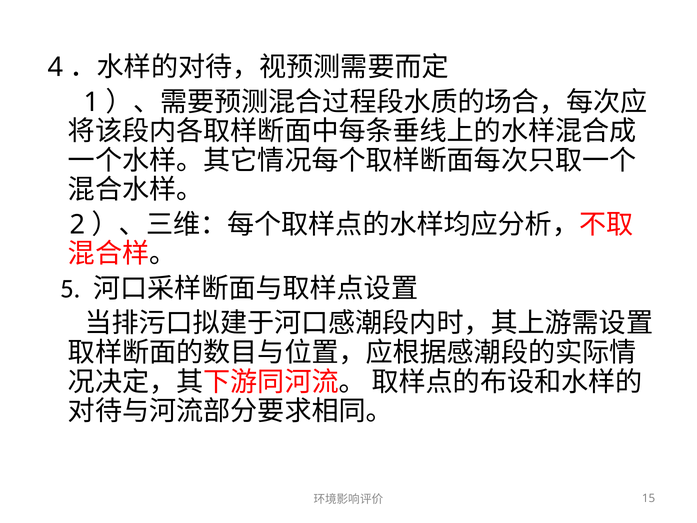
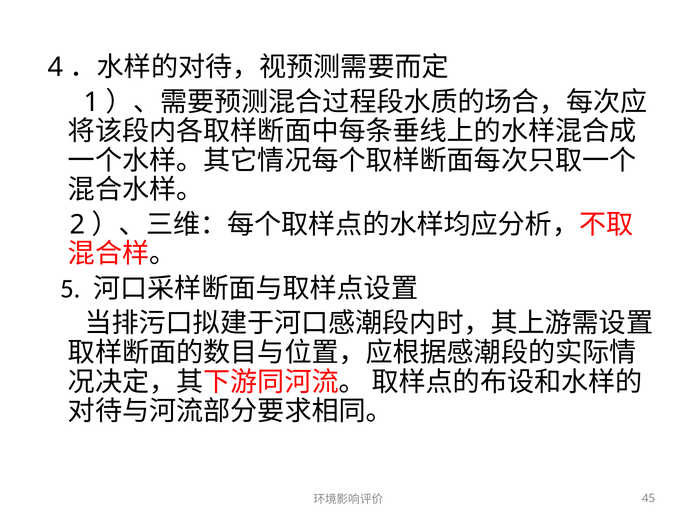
15: 15 -> 45 (649, 498)
